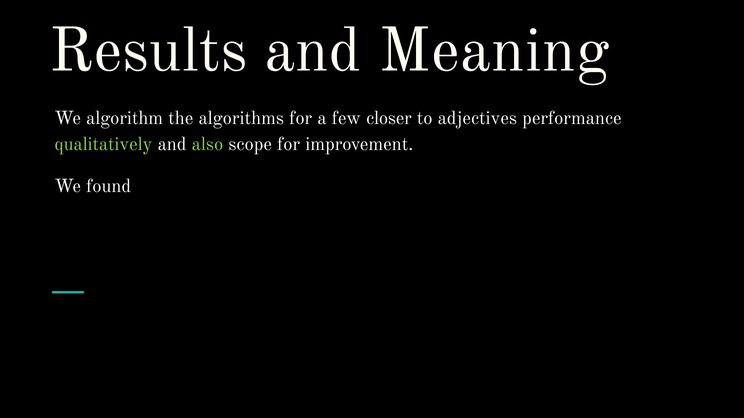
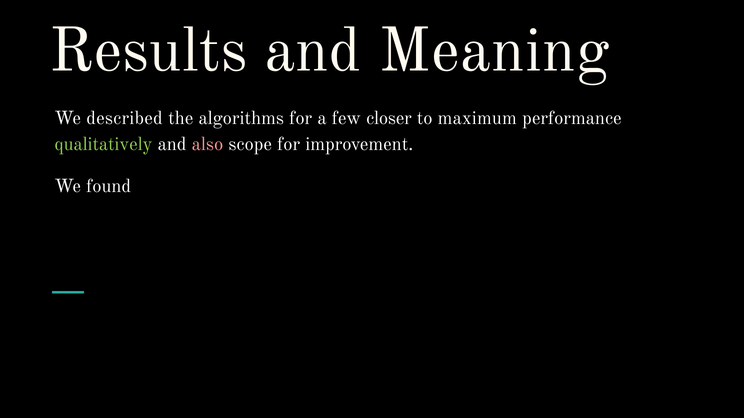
algorithm: algorithm -> described (125, 118)
adjectives: adjectives -> maximum (477, 118)
also colour: light green -> pink (207, 144)
